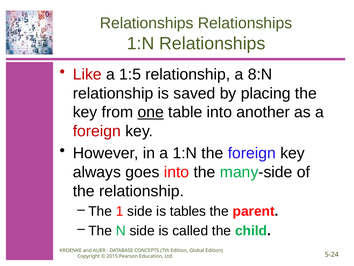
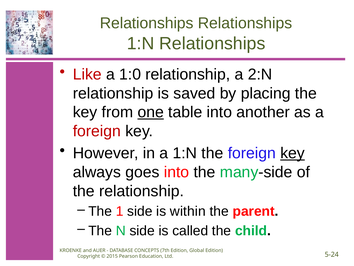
1:5: 1:5 -> 1:0 (130, 74)
8:N: 8:N -> 2:N (260, 74)
key underline: none -> present (293, 153)
tables: tables -> within (188, 211)
